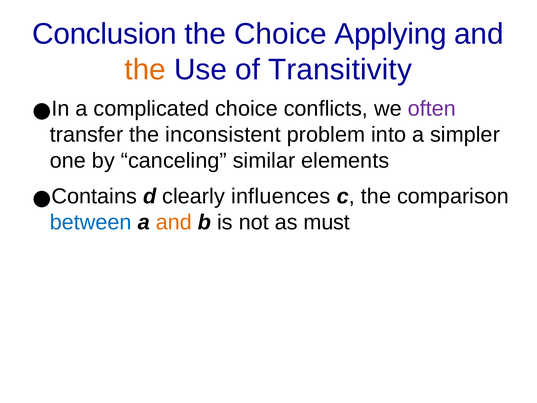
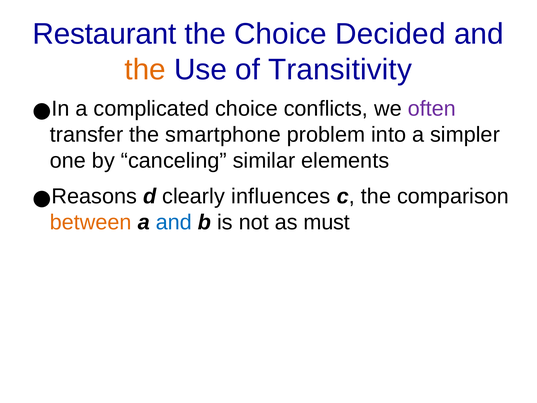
Conclusion: Conclusion -> Restaurant (104, 34)
Applying: Applying -> Decided (390, 34)
inconsistent: inconsistent -> smartphone (223, 135)
Contains: Contains -> Reasons (94, 196)
between colour: blue -> orange (91, 222)
and colour: orange -> blue (174, 222)
